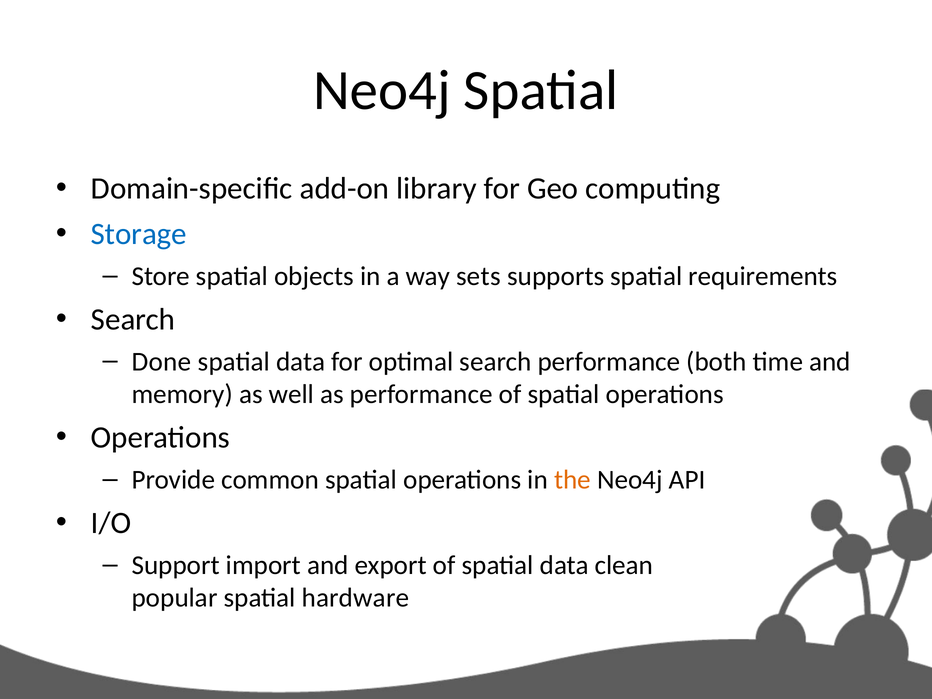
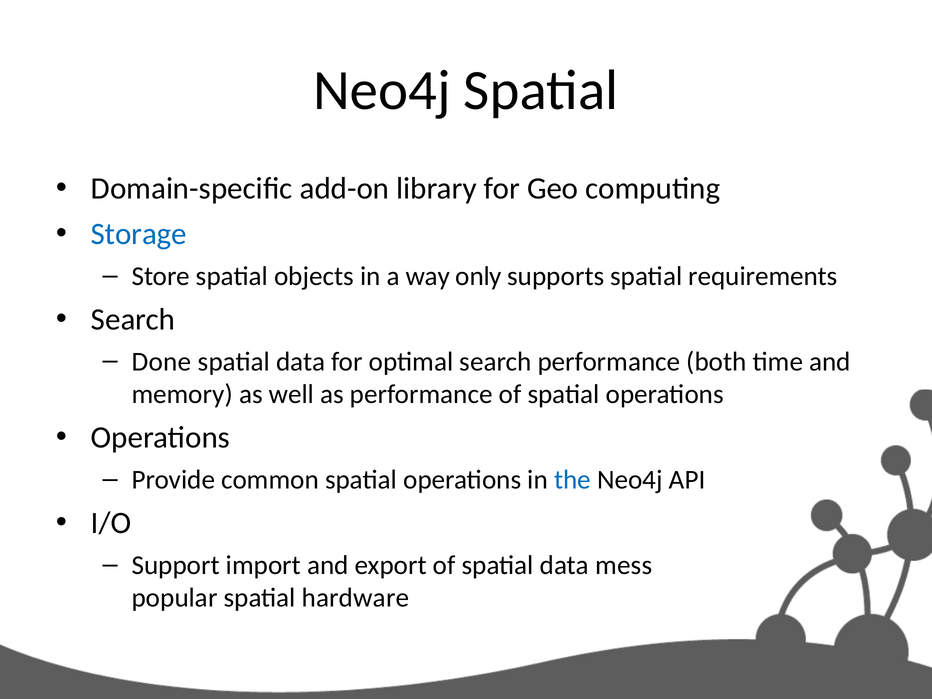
sets: sets -> only (479, 276)
the colour: orange -> blue (573, 480)
clean: clean -> mess (624, 565)
